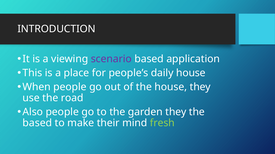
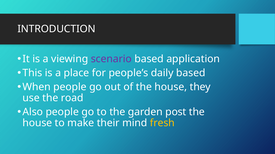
daily house: house -> based (191, 73)
garden they: they -> post (176, 112)
based: based -> house (37, 124)
fresh colour: light green -> yellow (162, 124)
